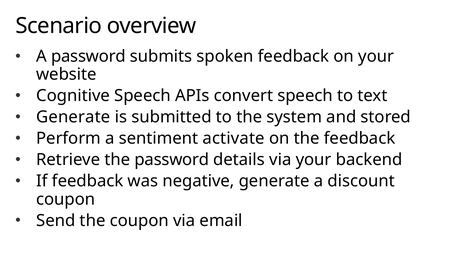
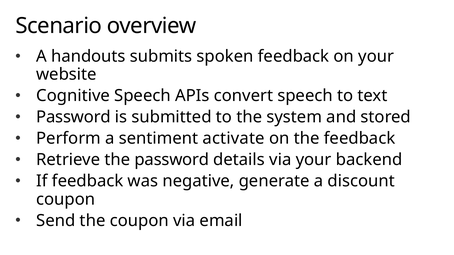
A password: password -> handouts (88, 57)
Generate: Generate -> Password (73, 117)
